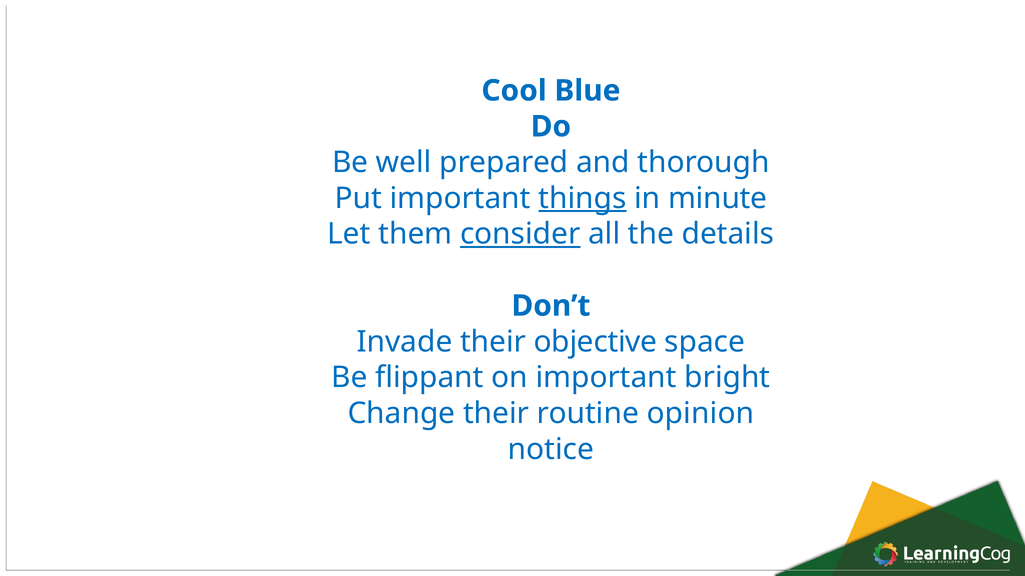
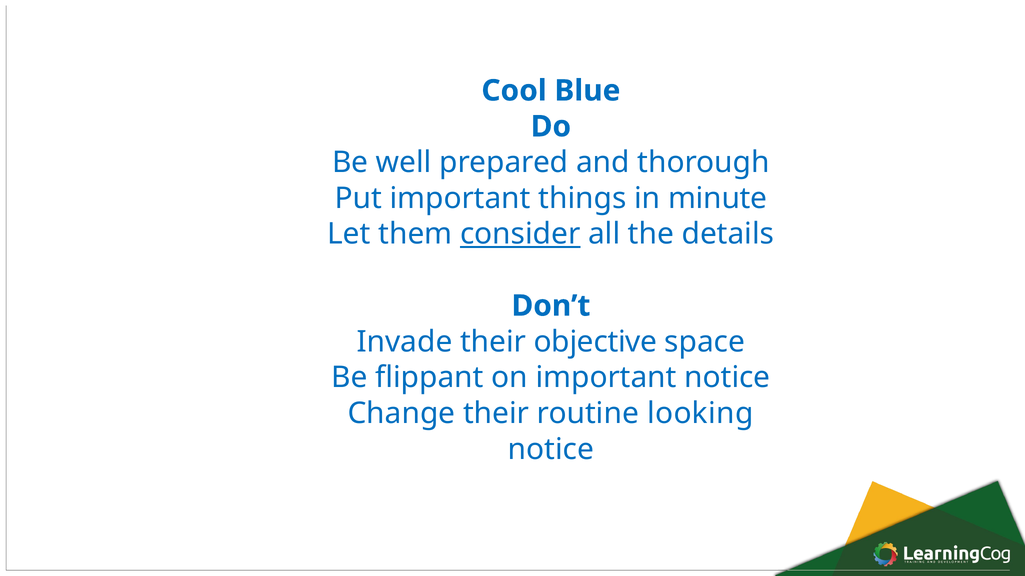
things underline: present -> none (582, 198)
important bright: bright -> notice (727, 378)
opinion: opinion -> looking (700, 414)
